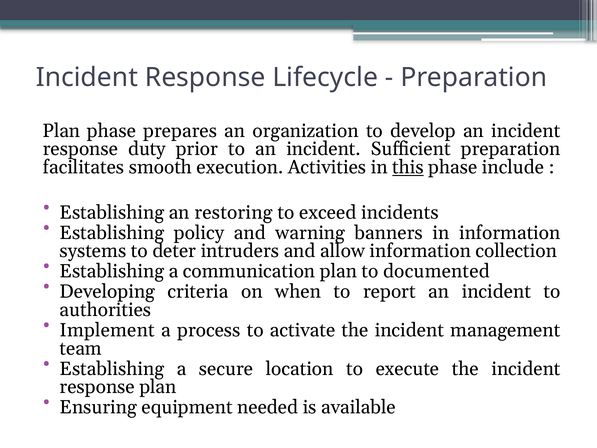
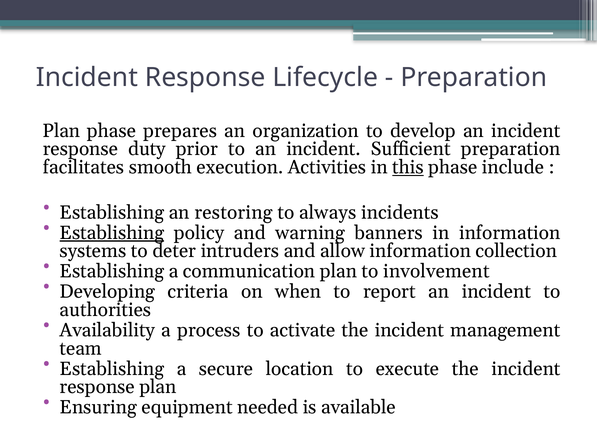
exceed: exceed -> always (328, 212)
Establishing underline: none -> present (112, 233)
documented: documented -> involvement (436, 271)
Implement: Implement -> Availability (107, 330)
